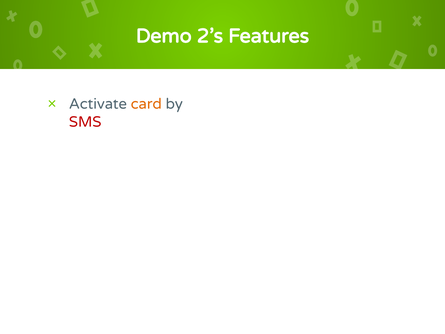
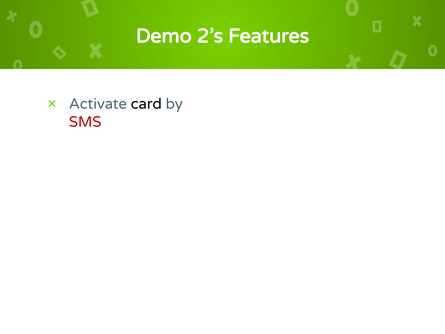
card colour: orange -> black (146, 104)
